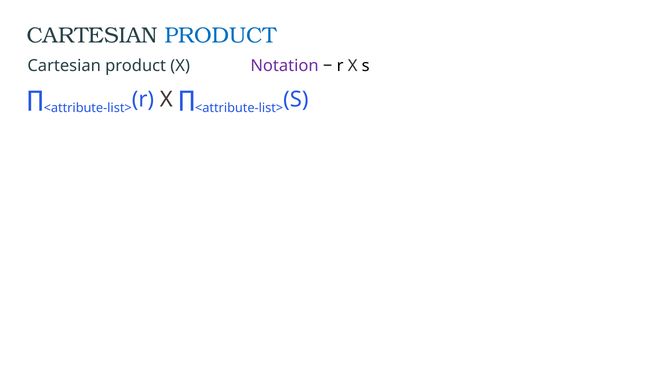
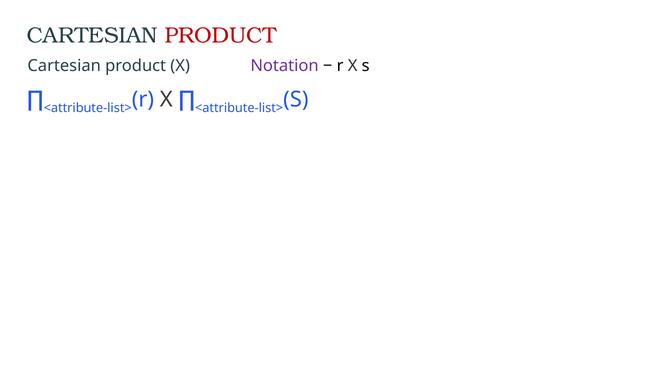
PRODUCT colour: blue -> red (220, 35)
